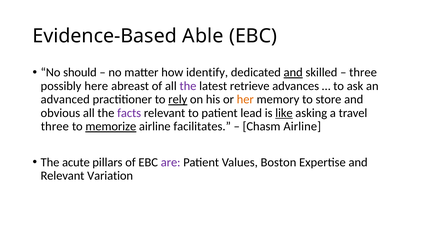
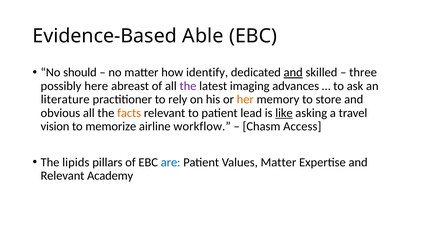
retrieve: retrieve -> imaging (250, 86)
advanced: advanced -> literature (65, 99)
rely underline: present -> none (178, 99)
facts colour: purple -> orange (129, 113)
three: three -> vision (55, 126)
memorize underline: present -> none (111, 126)
facilitates: facilitates -> workflow (202, 126)
Chasm Airline: Airline -> Access (302, 126)
acute: acute -> lipids (76, 162)
are colour: purple -> blue (171, 162)
Values Boston: Boston -> Matter (278, 162)
Variation: Variation -> Academy (110, 176)
